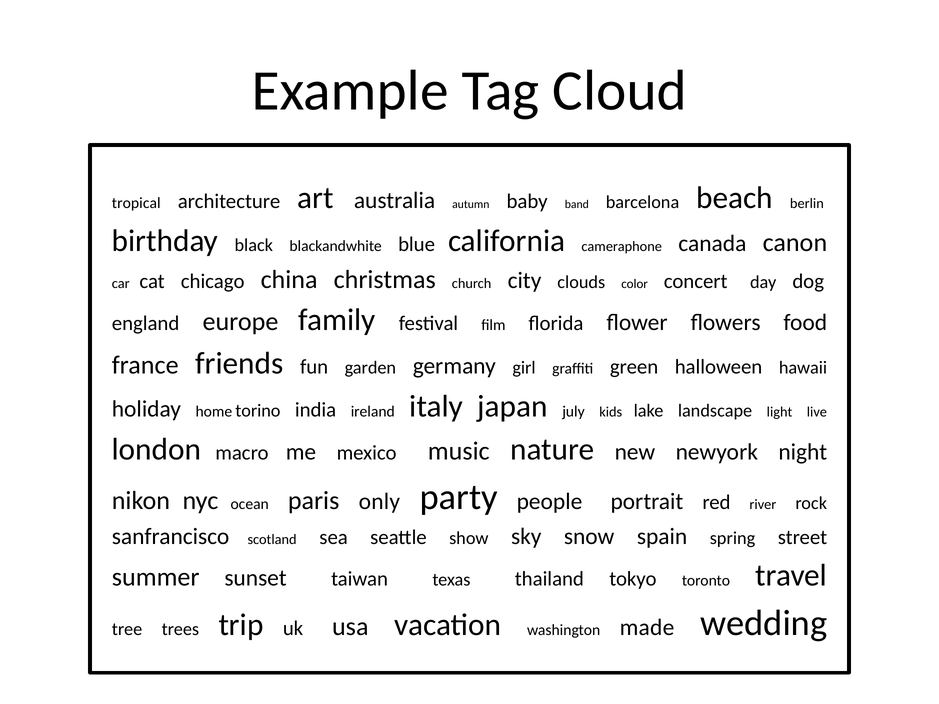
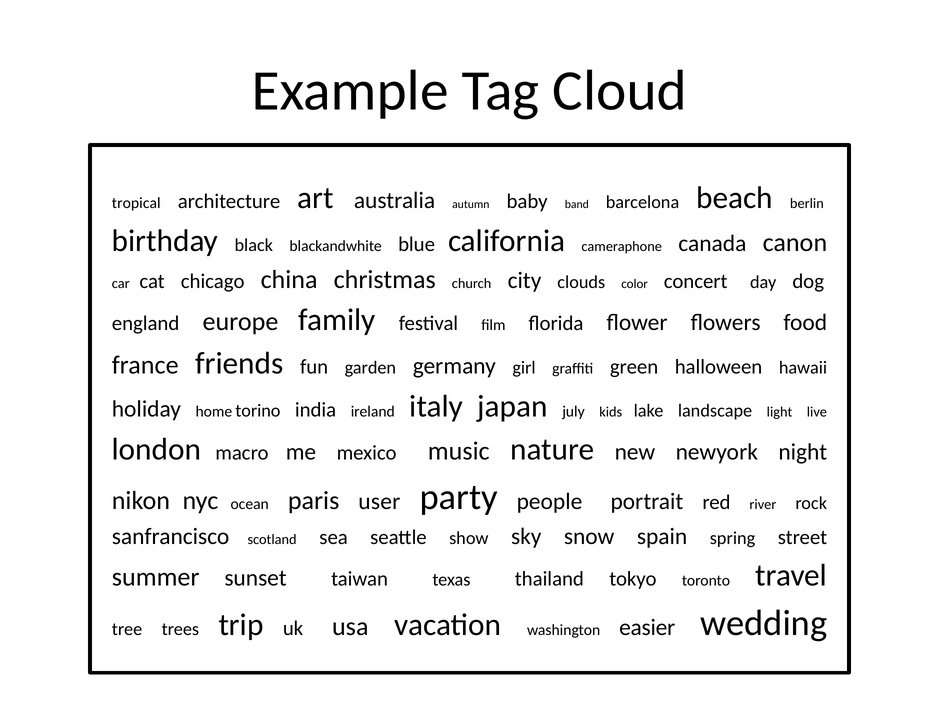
only: only -> user (379, 502)
made: made -> easier (647, 628)
